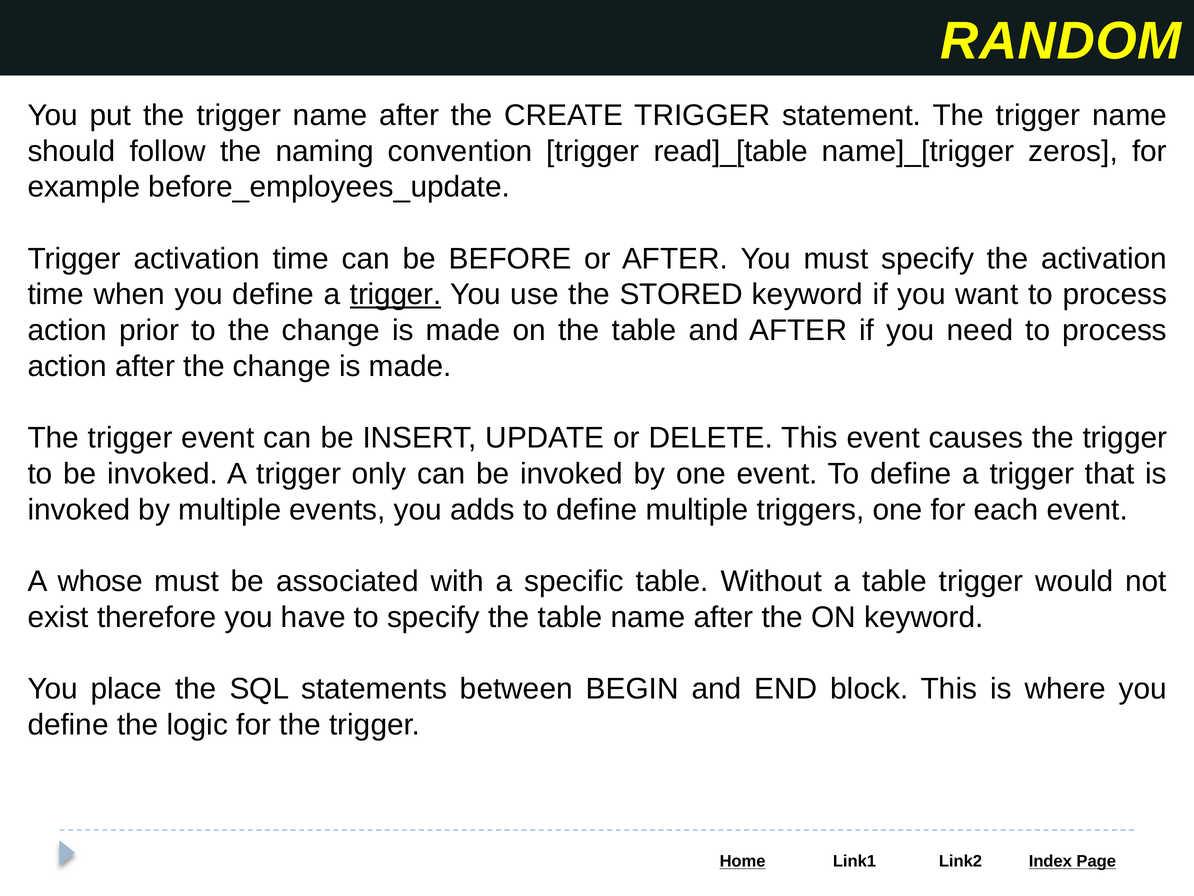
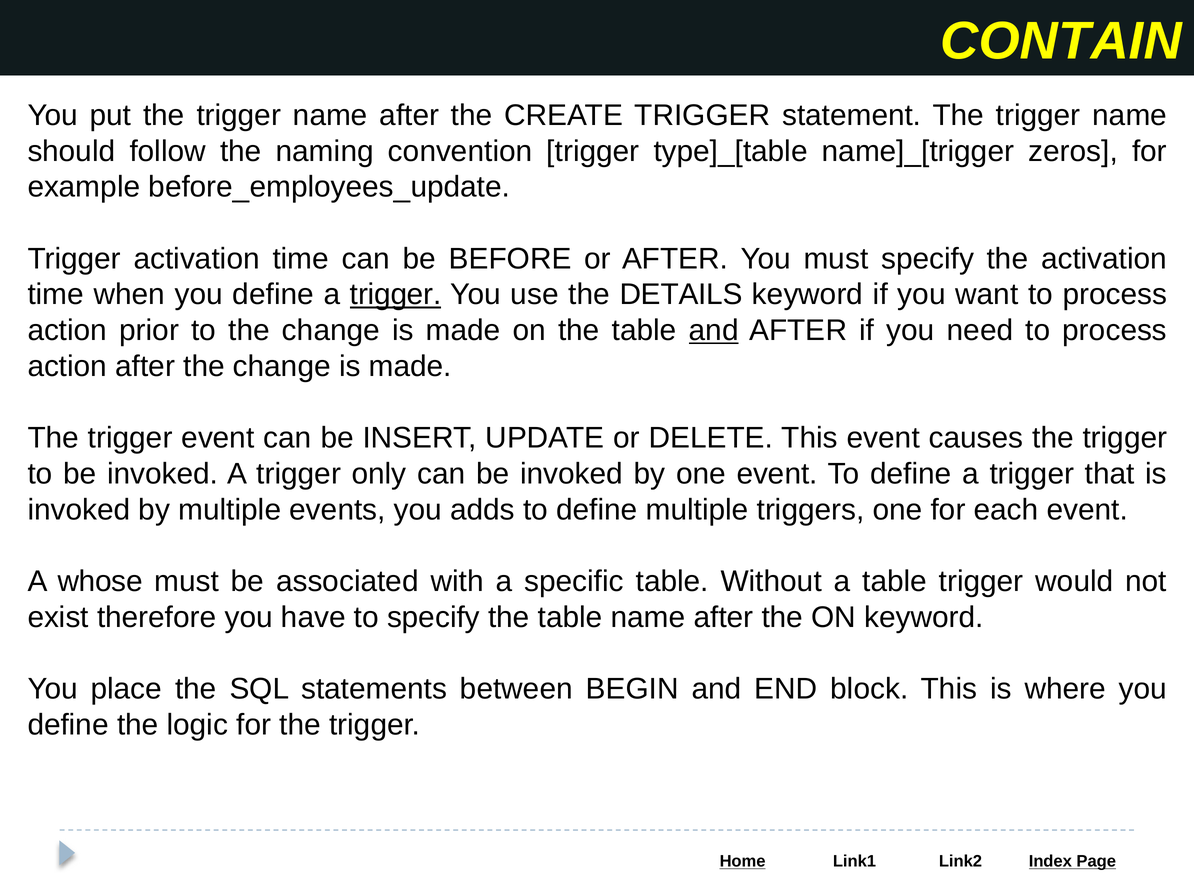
RANDOM: RANDOM -> CONTAIN (1061, 41)
read]_[table: read]_[table -> type]_[table (731, 151)
STORED: STORED -> DETAILS (681, 294)
and underline: none -> present (714, 330)
